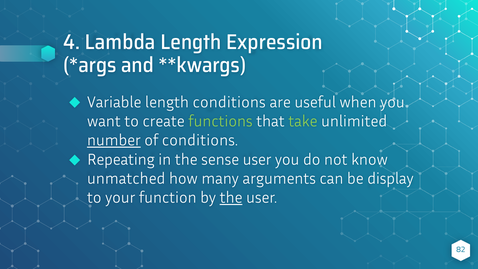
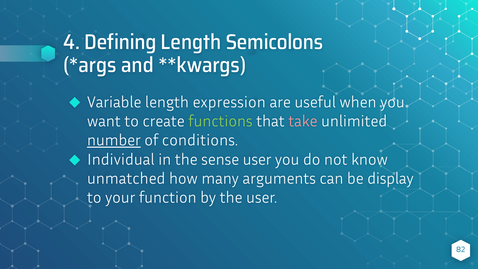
Lambda: Lambda -> Defining (120, 42)
Expression: Expression -> Semicolons (274, 42)
length conditions: conditions -> expression (229, 102)
take colour: light green -> pink (303, 121)
Repeating: Repeating -> Individual (121, 159)
the underline: present -> none (231, 198)
